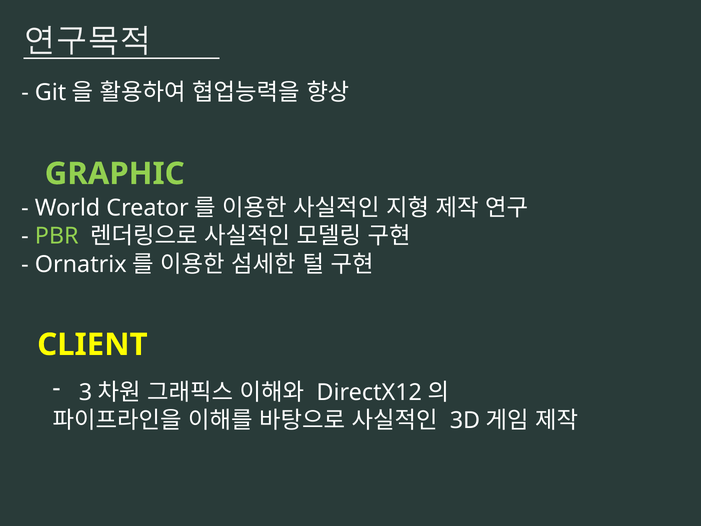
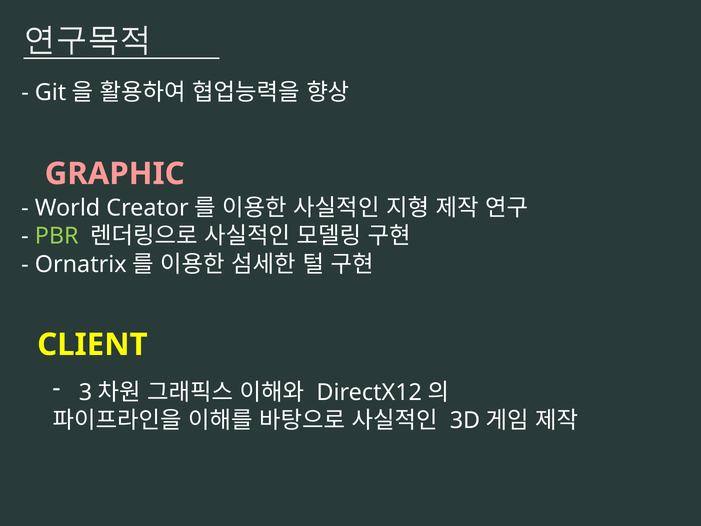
GRAPHIC colour: light green -> pink (115, 174)
